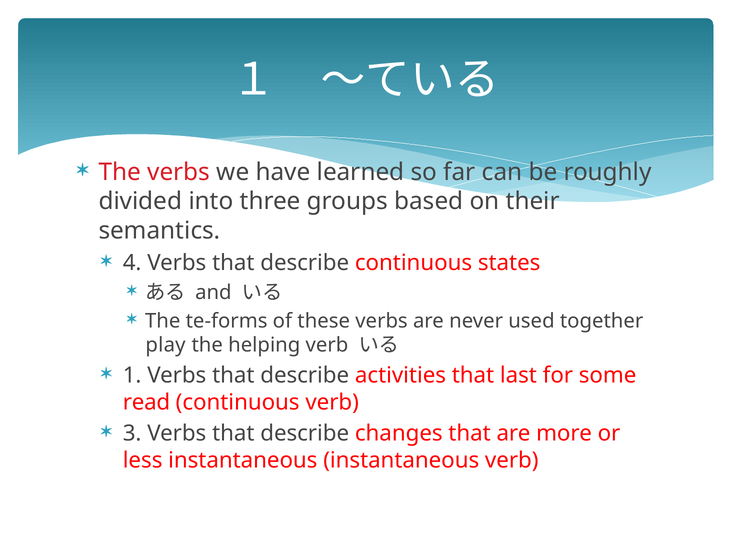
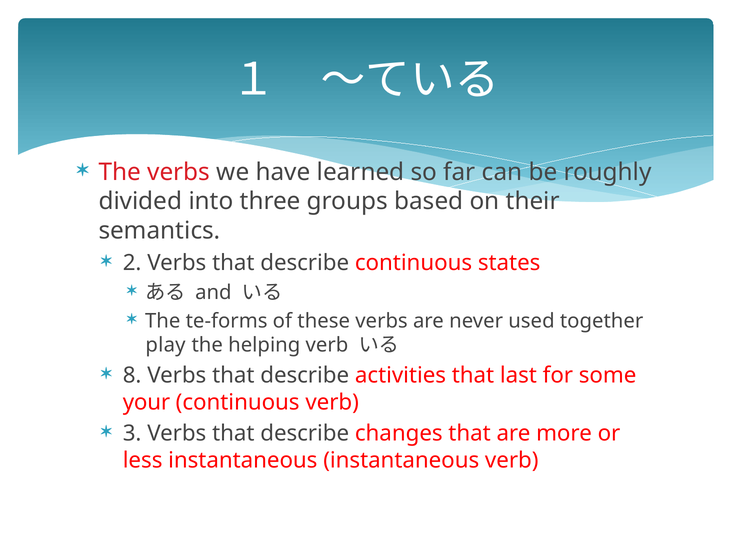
4: 4 -> 2 (132, 263)
1: 1 -> 8 (132, 376)
read: read -> your (146, 402)
